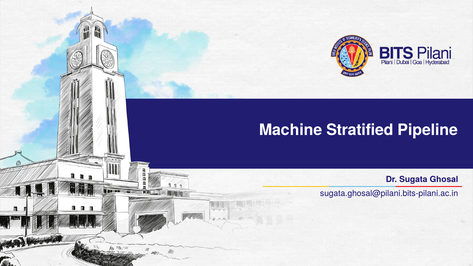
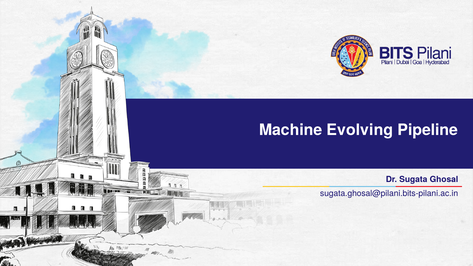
Stratified: Stratified -> Evolving (360, 130)
